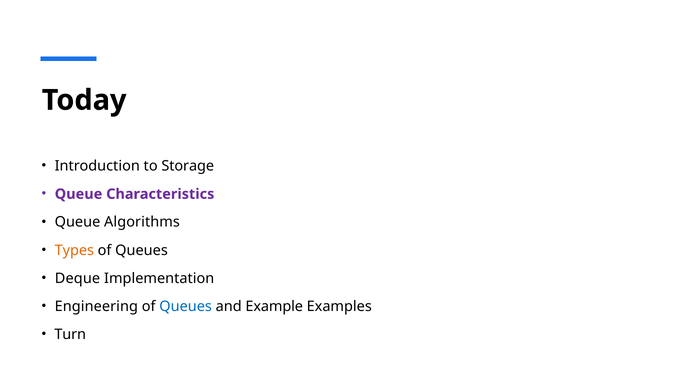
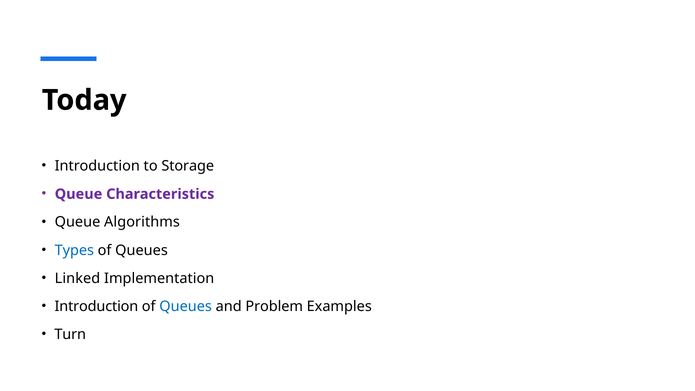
Types colour: orange -> blue (74, 250)
Deque: Deque -> Linked (78, 278)
Engineering: Engineering -> Introduction (96, 306)
Example: Example -> Problem (274, 306)
